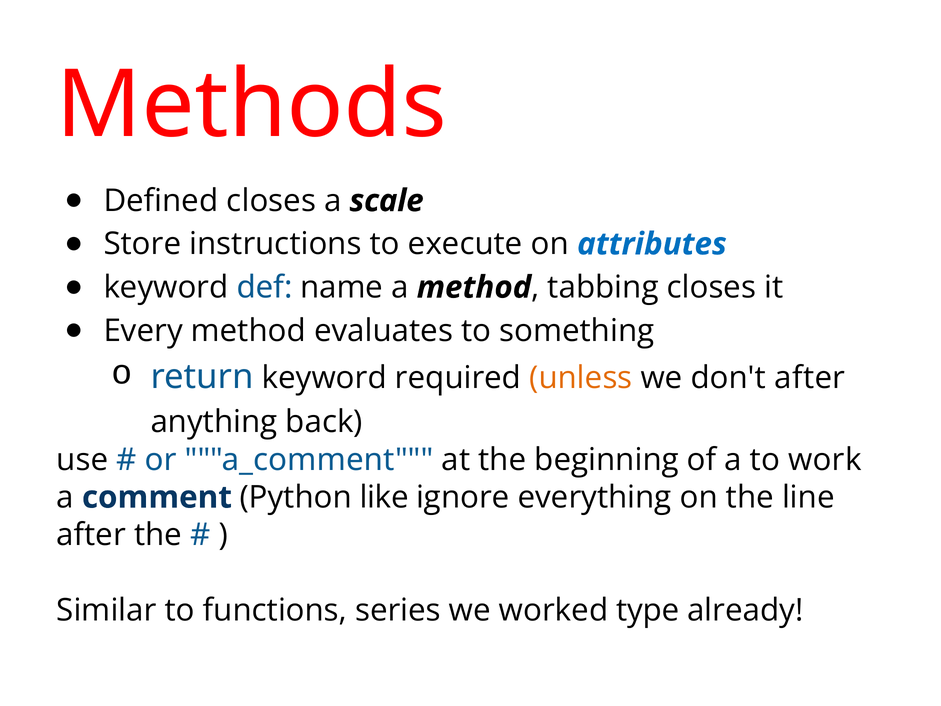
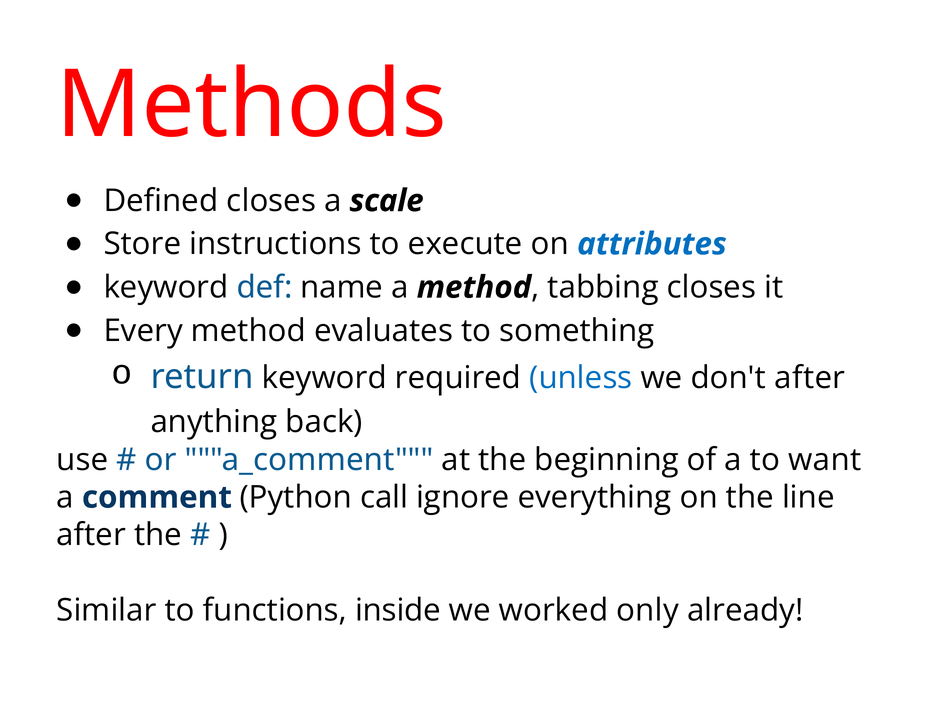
unless colour: orange -> blue (581, 378)
work: work -> want (825, 460)
like: like -> call (384, 497)
series: series -> inside (398, 610)
type: type -> only (648, 610)
